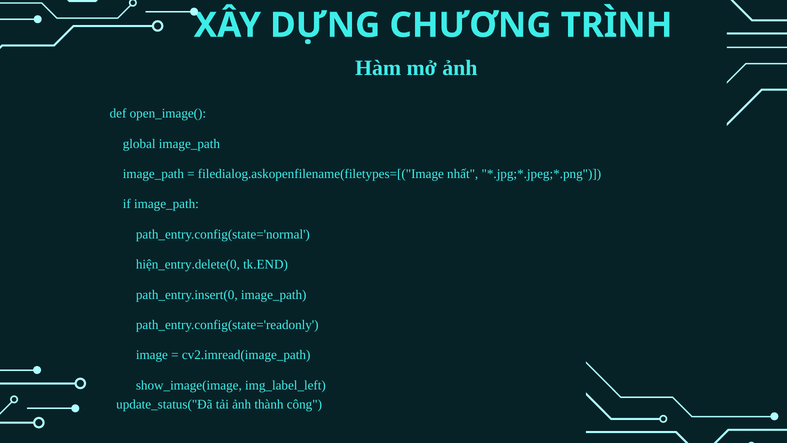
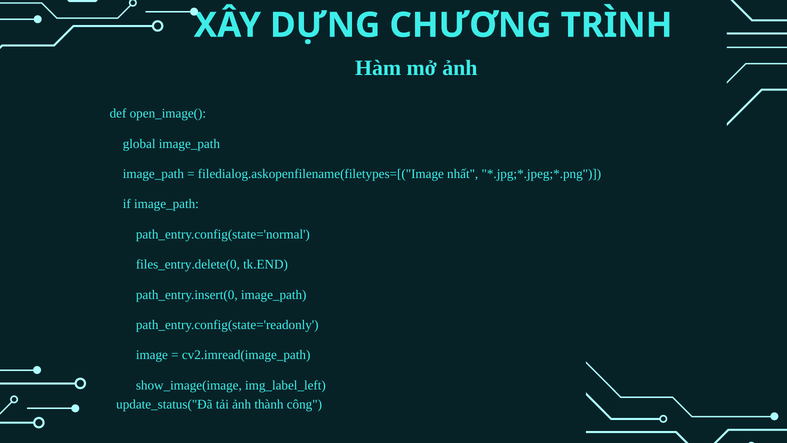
hiện_entry.delete(0: hiện_entry.delete(0 -> files_entry.delete(0 (188, 264)
